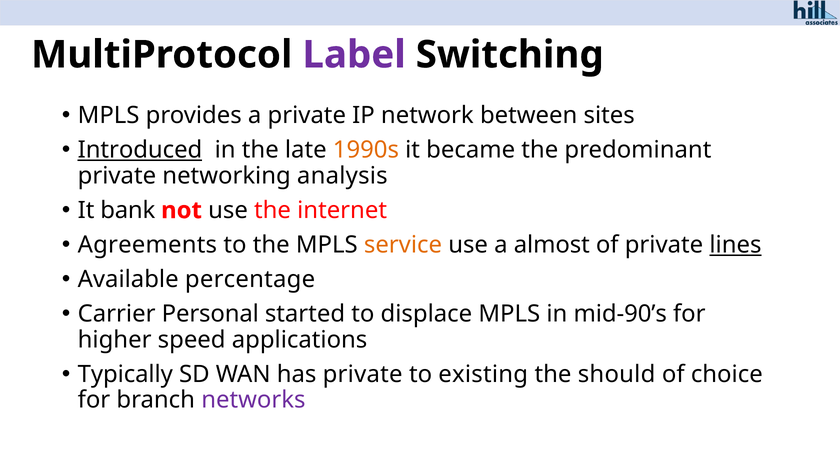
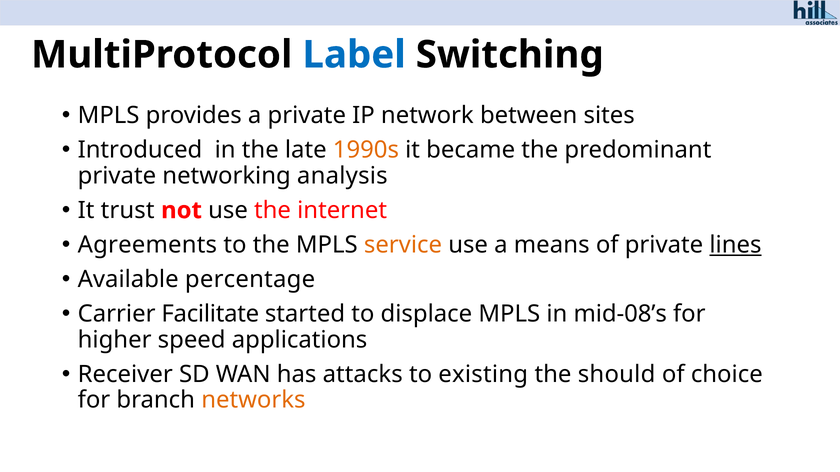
Label colour: purple -> blue (354, 55)
Introduced underline: present -> none (140, 150)
bank: bank -> trust (128, 211)
almost: almost -> means (552, 245)
Personal: Personal -> Facilitate (210, 314)
mid-90’s: mid-90’s -> mid-08’s (620, 314)
Typically: Typically -> Receiver (125, 375)
has private: private -> attacks (363, 375)
networks colour: purple -> orange (253, 401)
